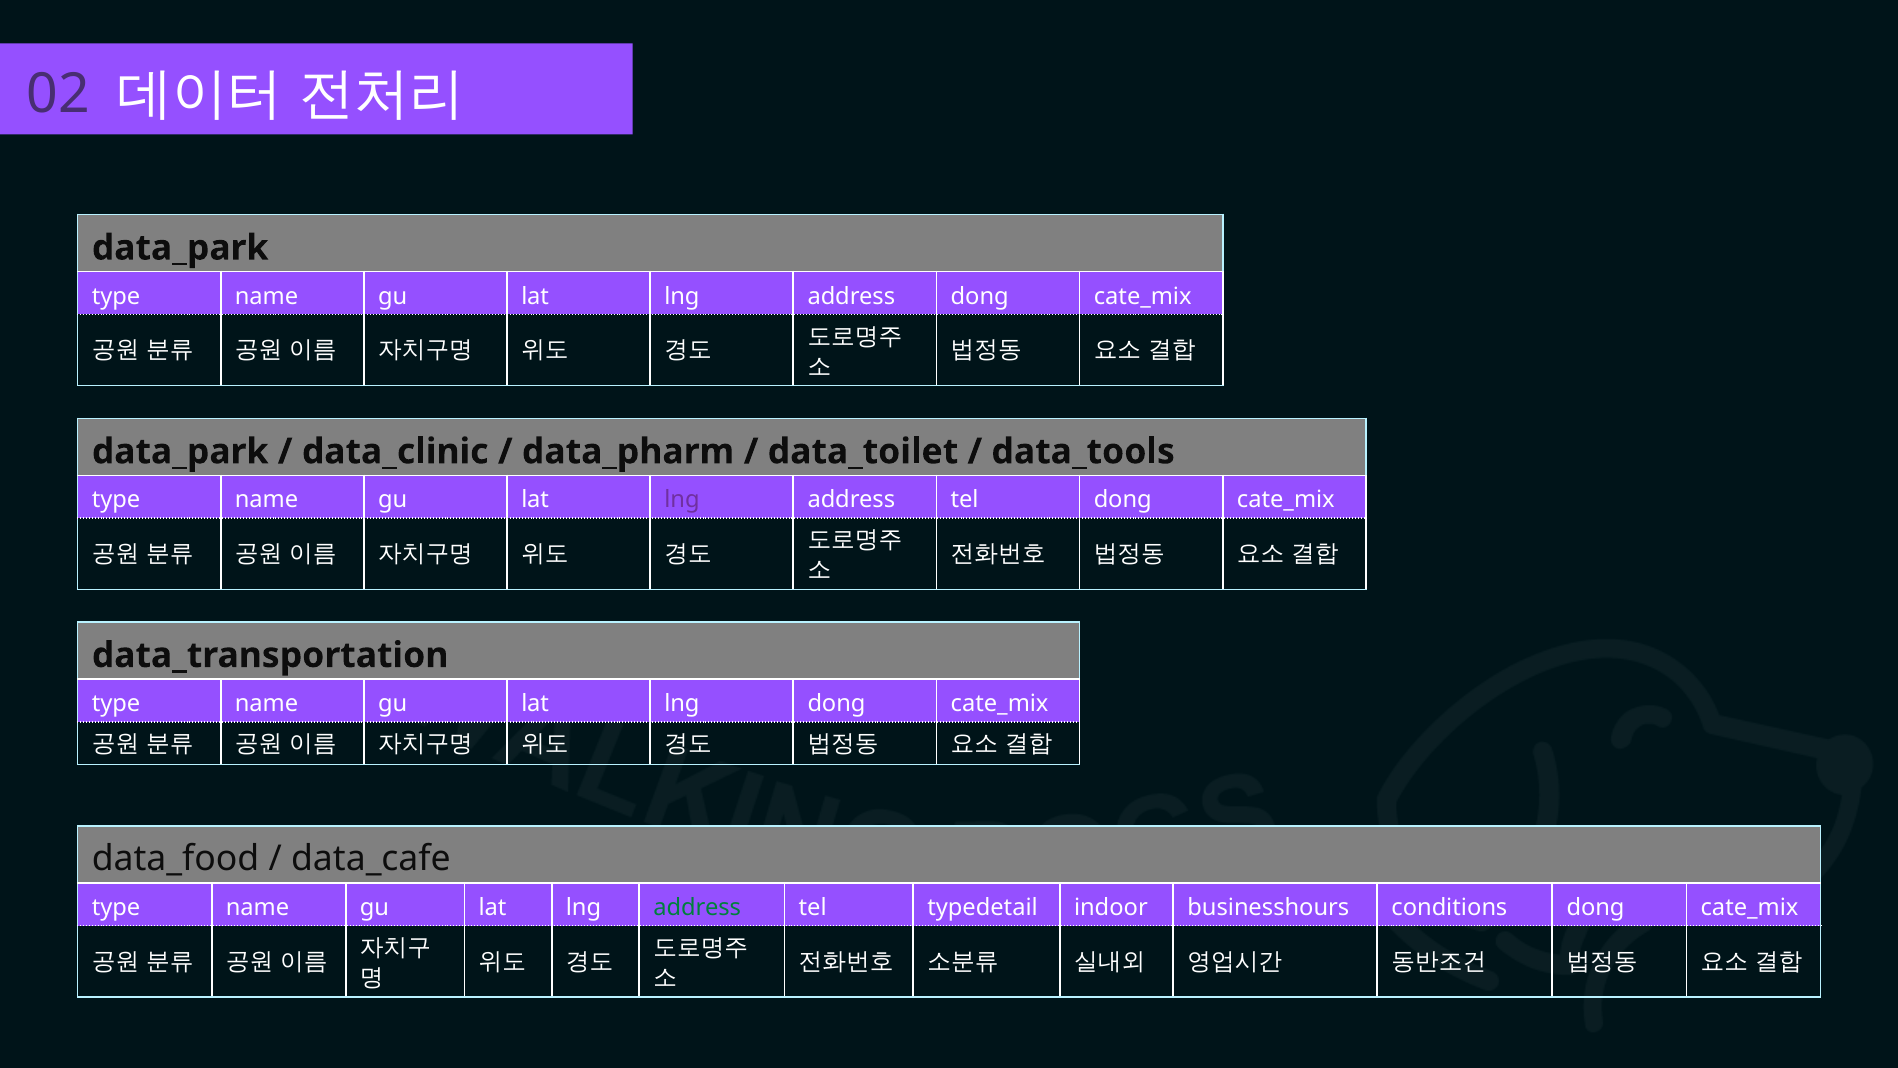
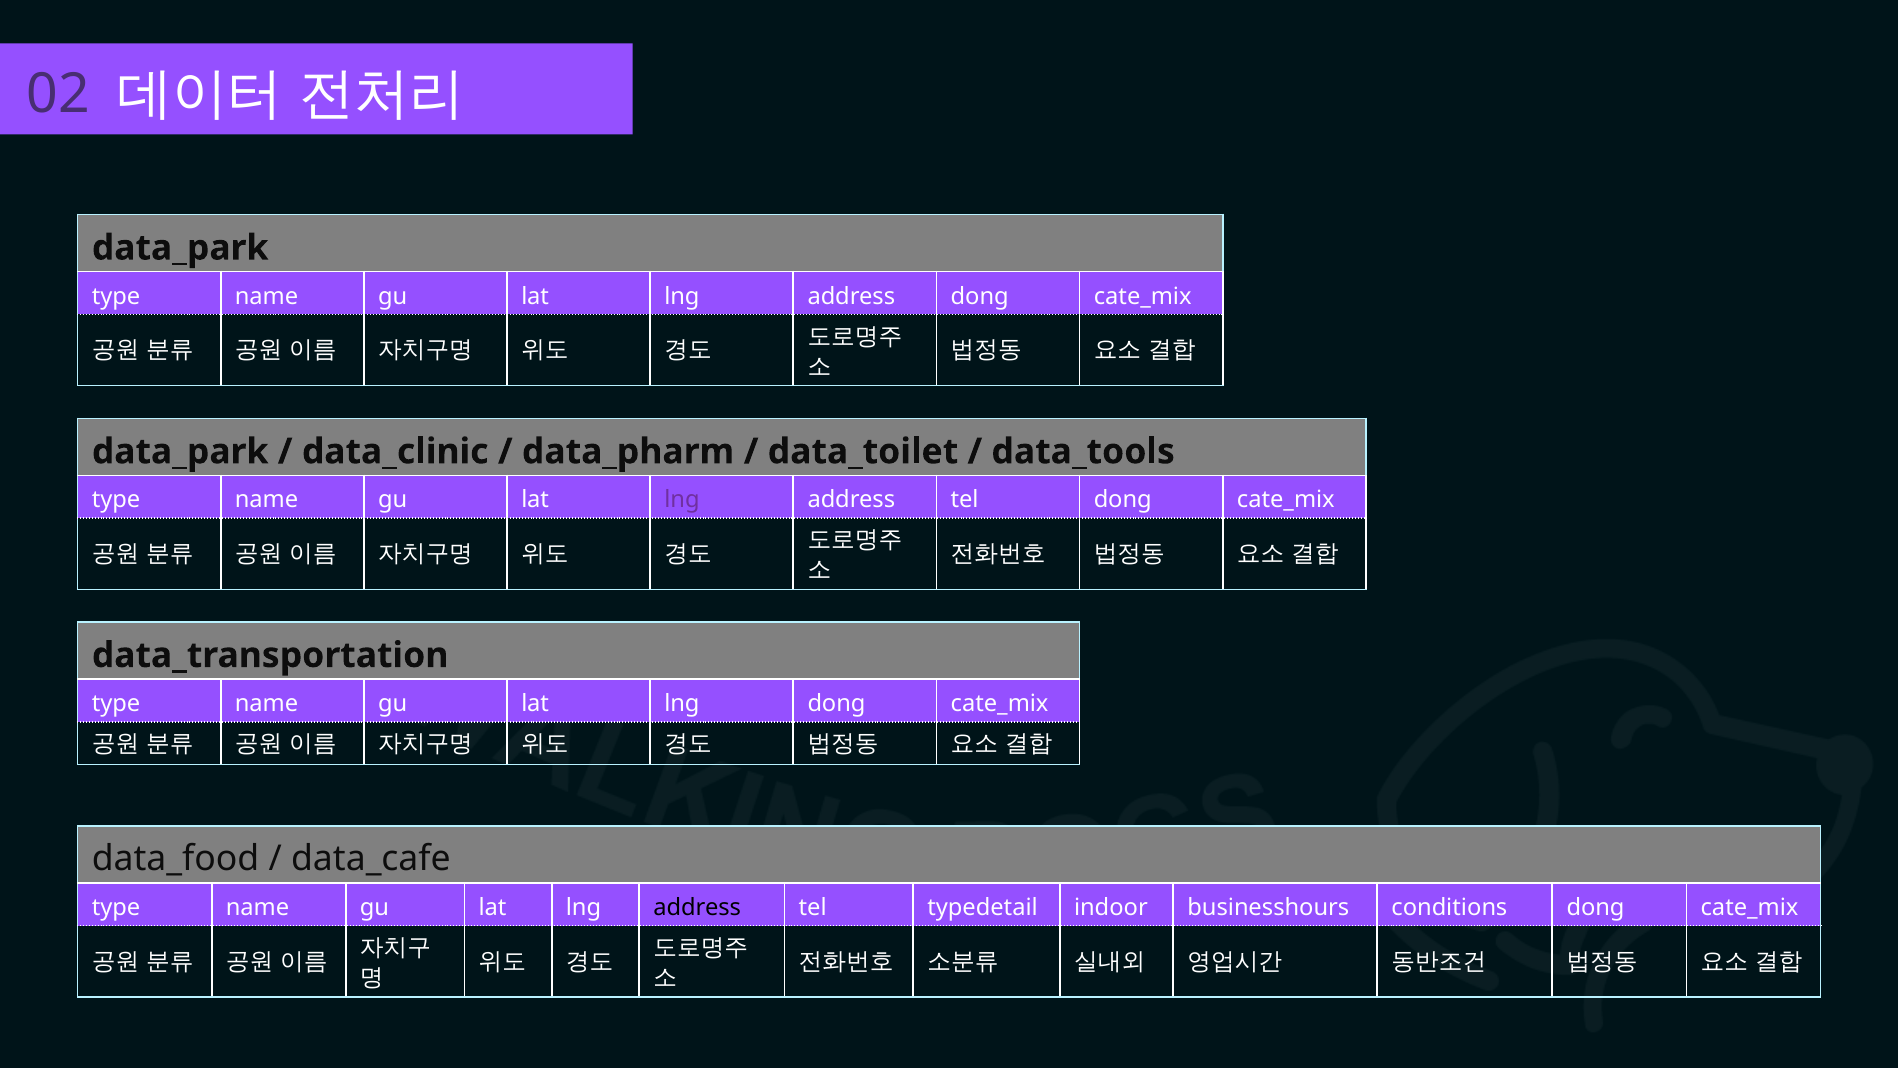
address colour: green -> black (697, 907)
